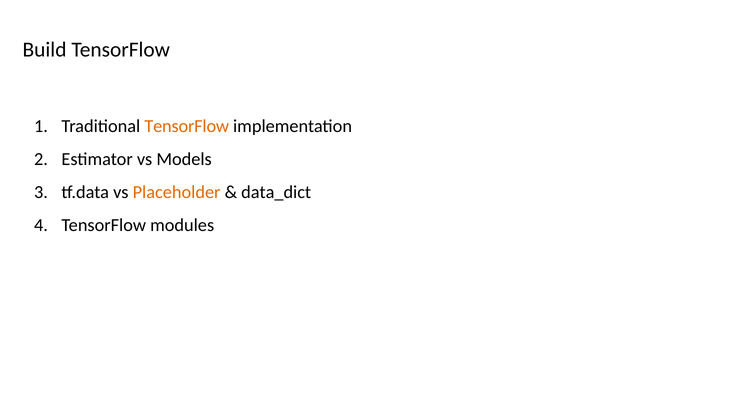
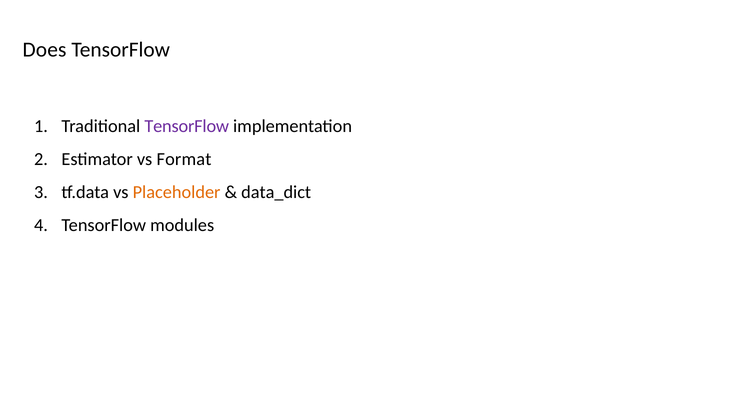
Build: Build -> Does (44, 50)
TensorFlow colour: orange -> purple (187, 126)
Models: Models -> Format (184, 159)
